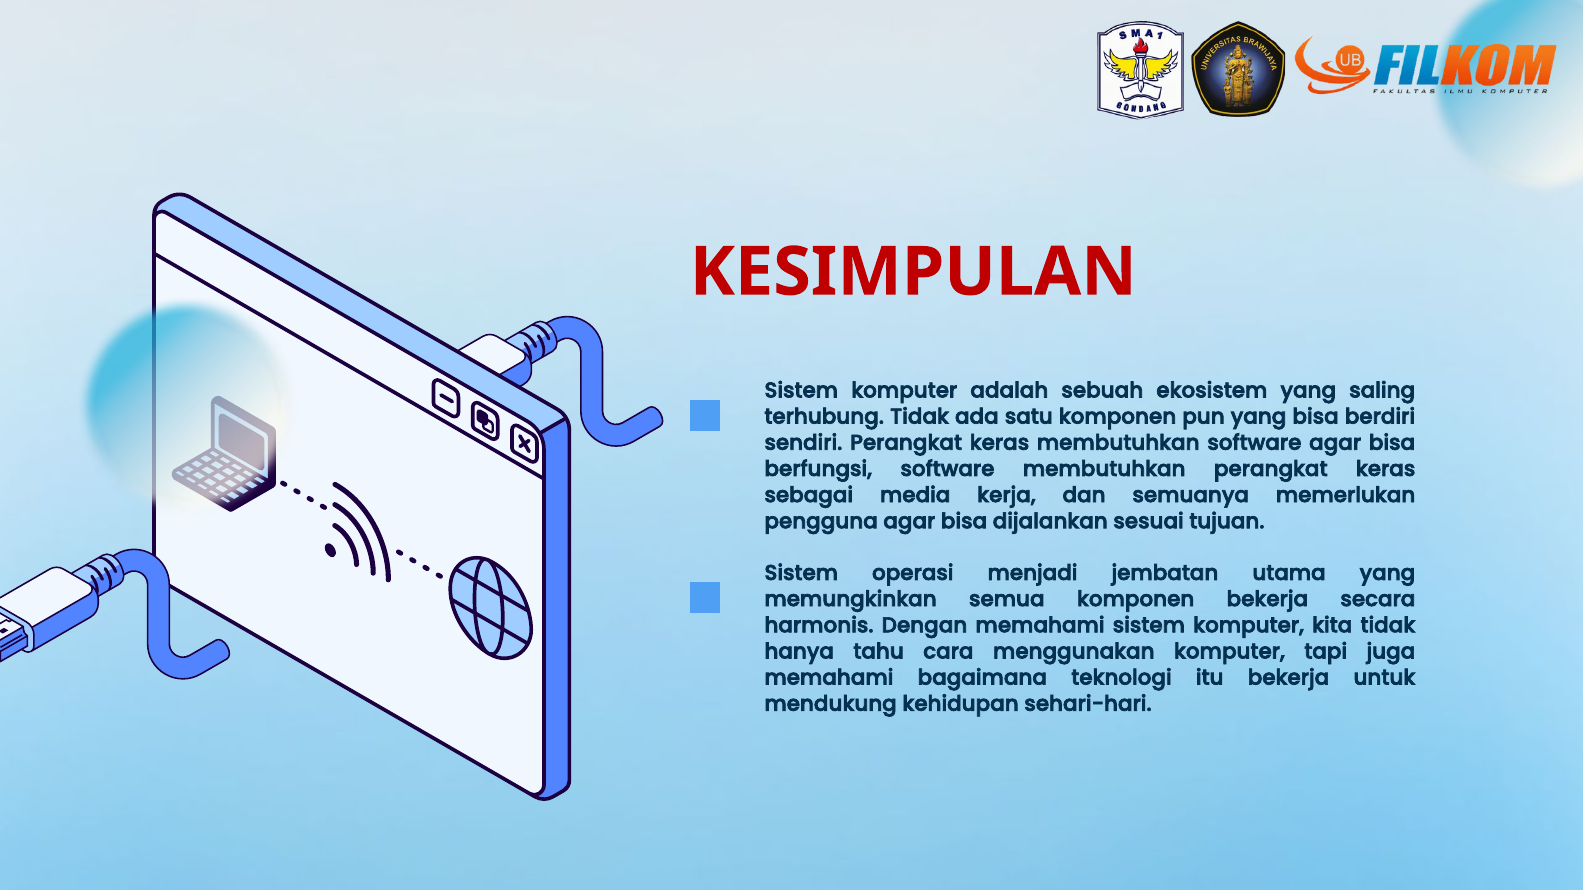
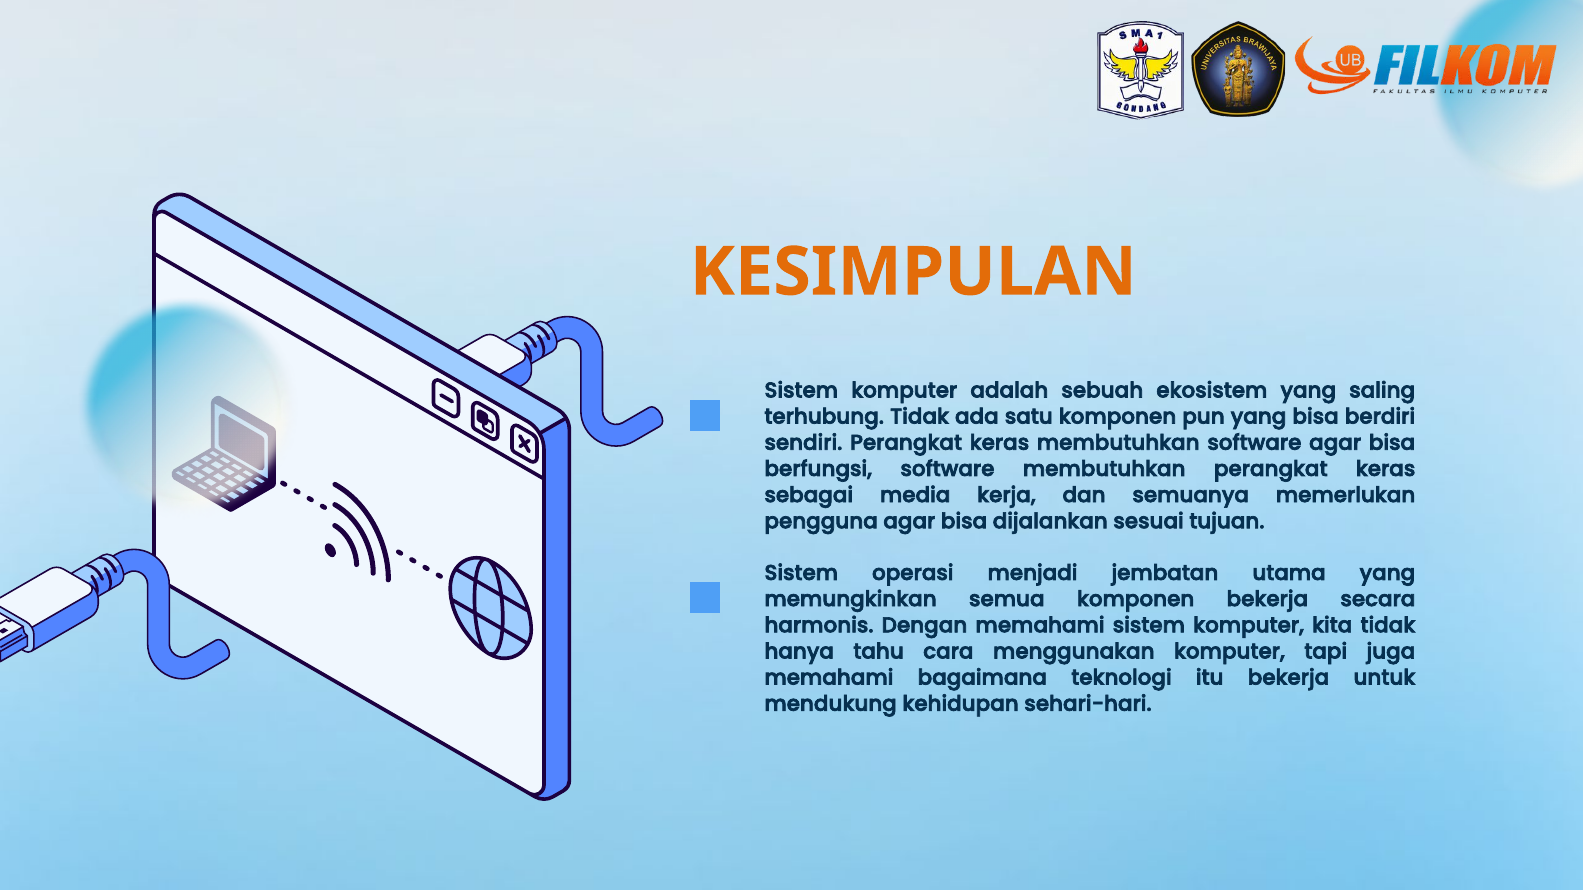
KESIMPULAN colour: red -> orange (913, 272)
